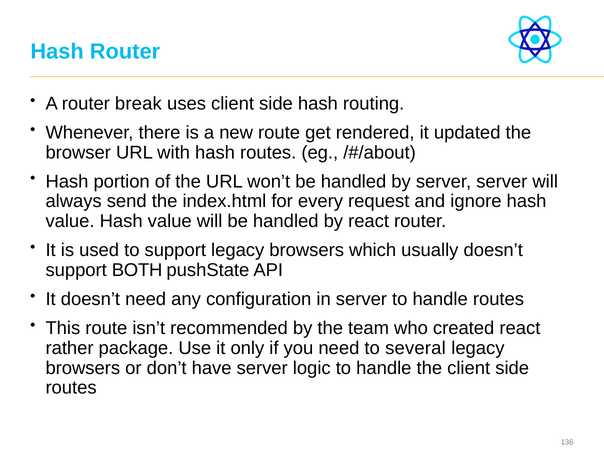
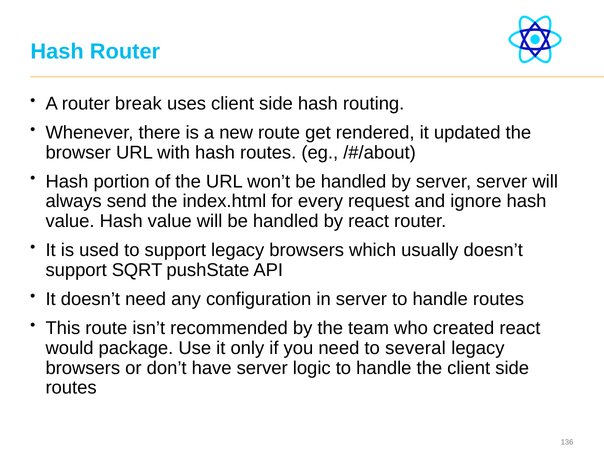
BOTH: BOTH -> SQRT (137, 270)
rather: rather -> would (70, 348)
